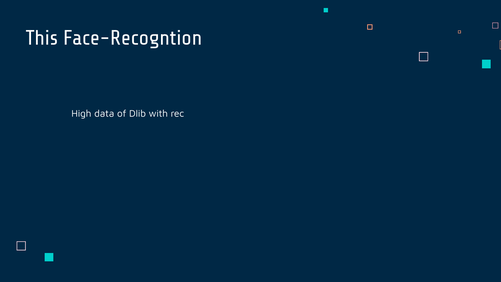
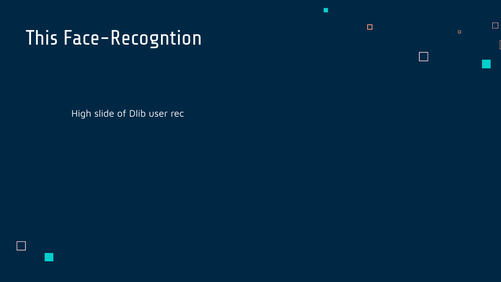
data: data -> slide (104, 113)
with: with -> user (158, 113)
